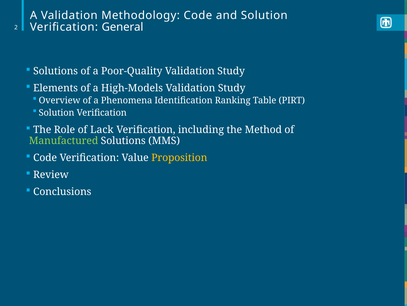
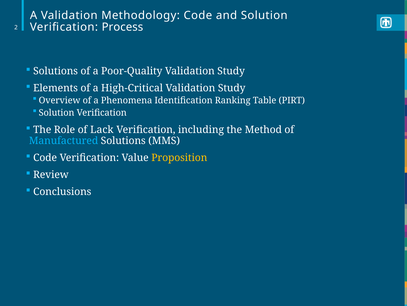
General: General -> Process (122, 27)
High-Models: High-Models -> High-Critical (132, 88)
Manufactured colour: light green -> light blue (64, 141)
